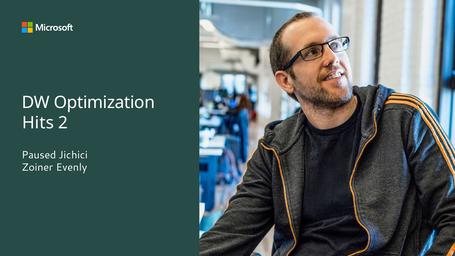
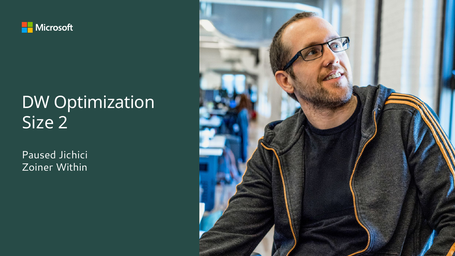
Hits: Hits -> Size (38, 123)
Evenly: Evenly -> Within (72, 167)
